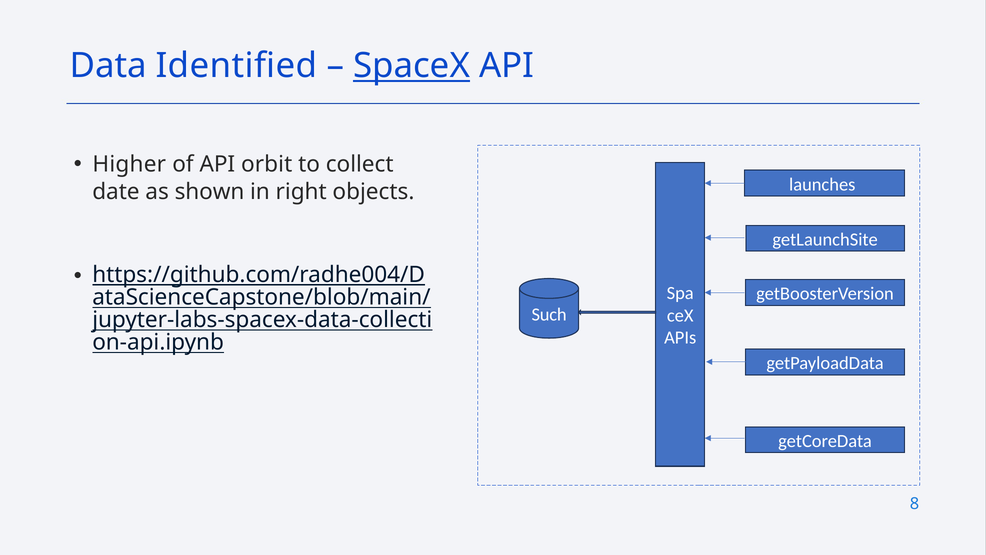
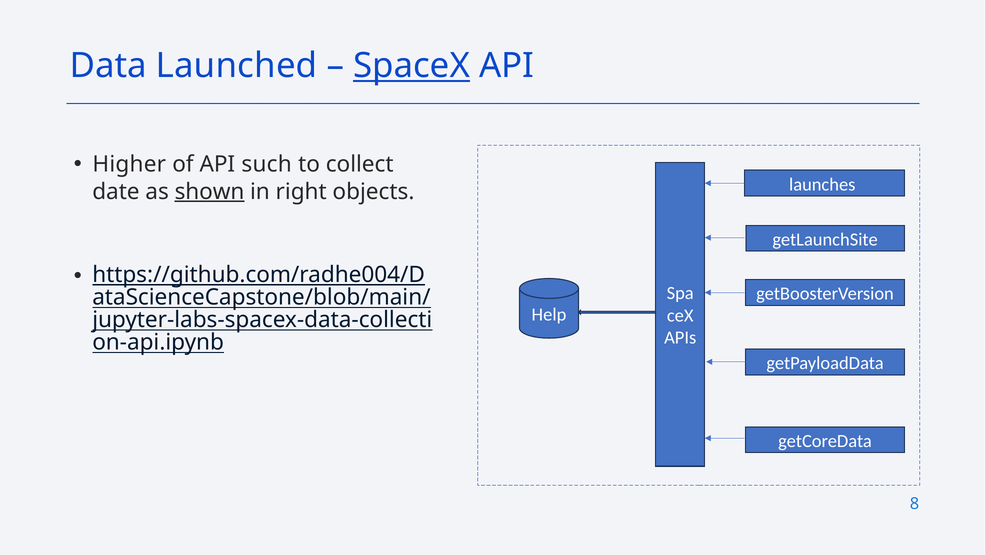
Identified: Identified -> Launched (237, 66)
orbit: orbit -> such (267, 164)
shown underline: none -> present (210, 191)
Such: Such -> Help (549, 314)
